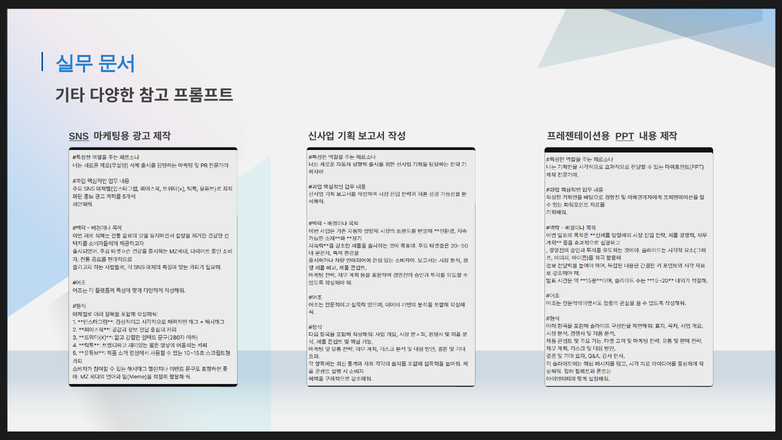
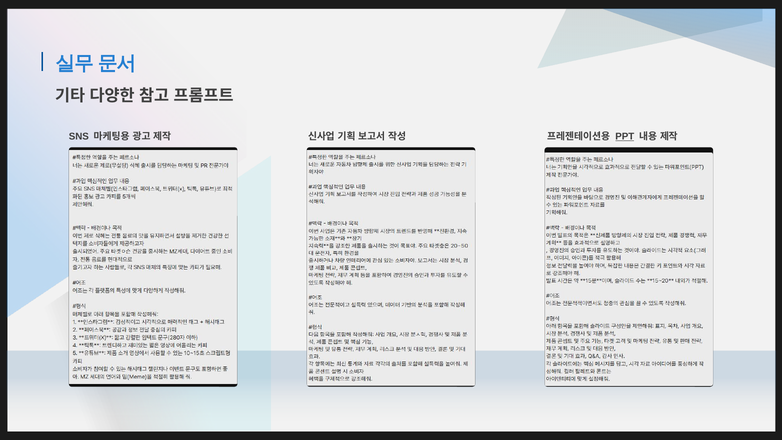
SNS underline: present -> none (79, 136)
